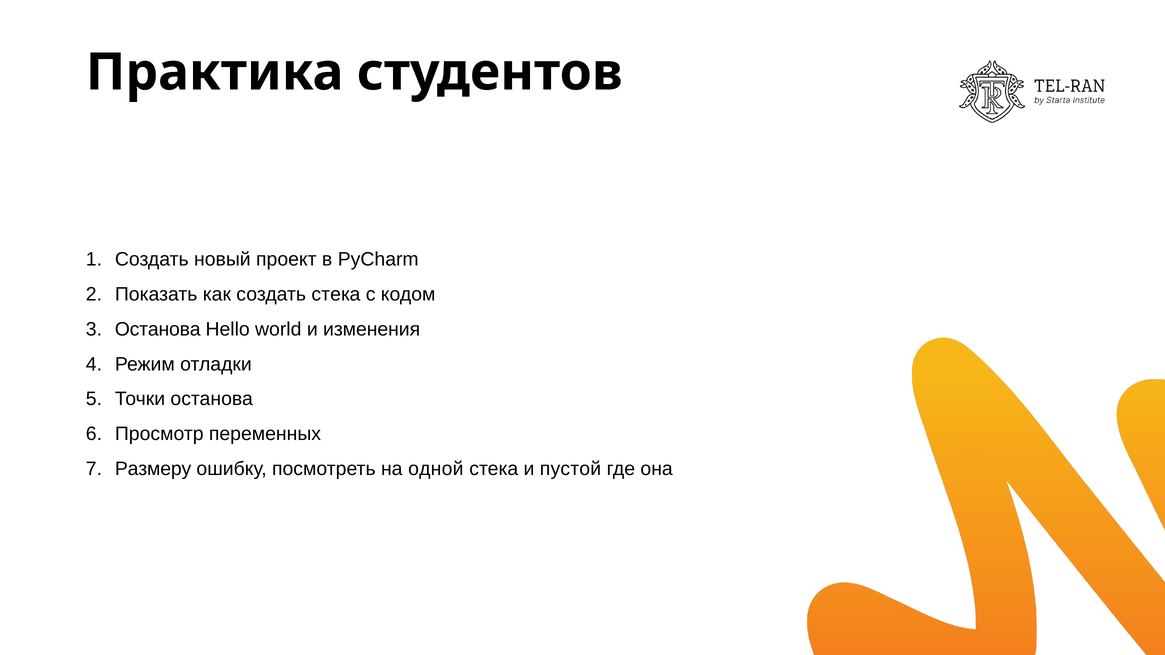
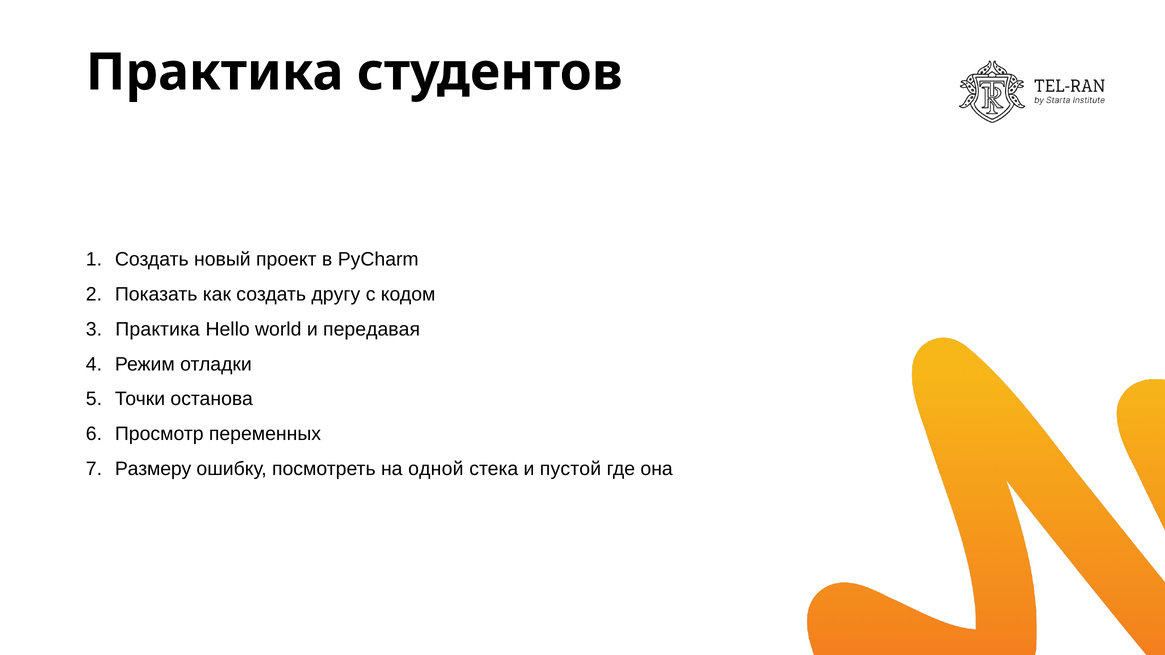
создать стека: стека -> другу (336, 294)
Останова: Останова -> Практика (157, 329)
изменения: изменения -> передавая (372, 329)
